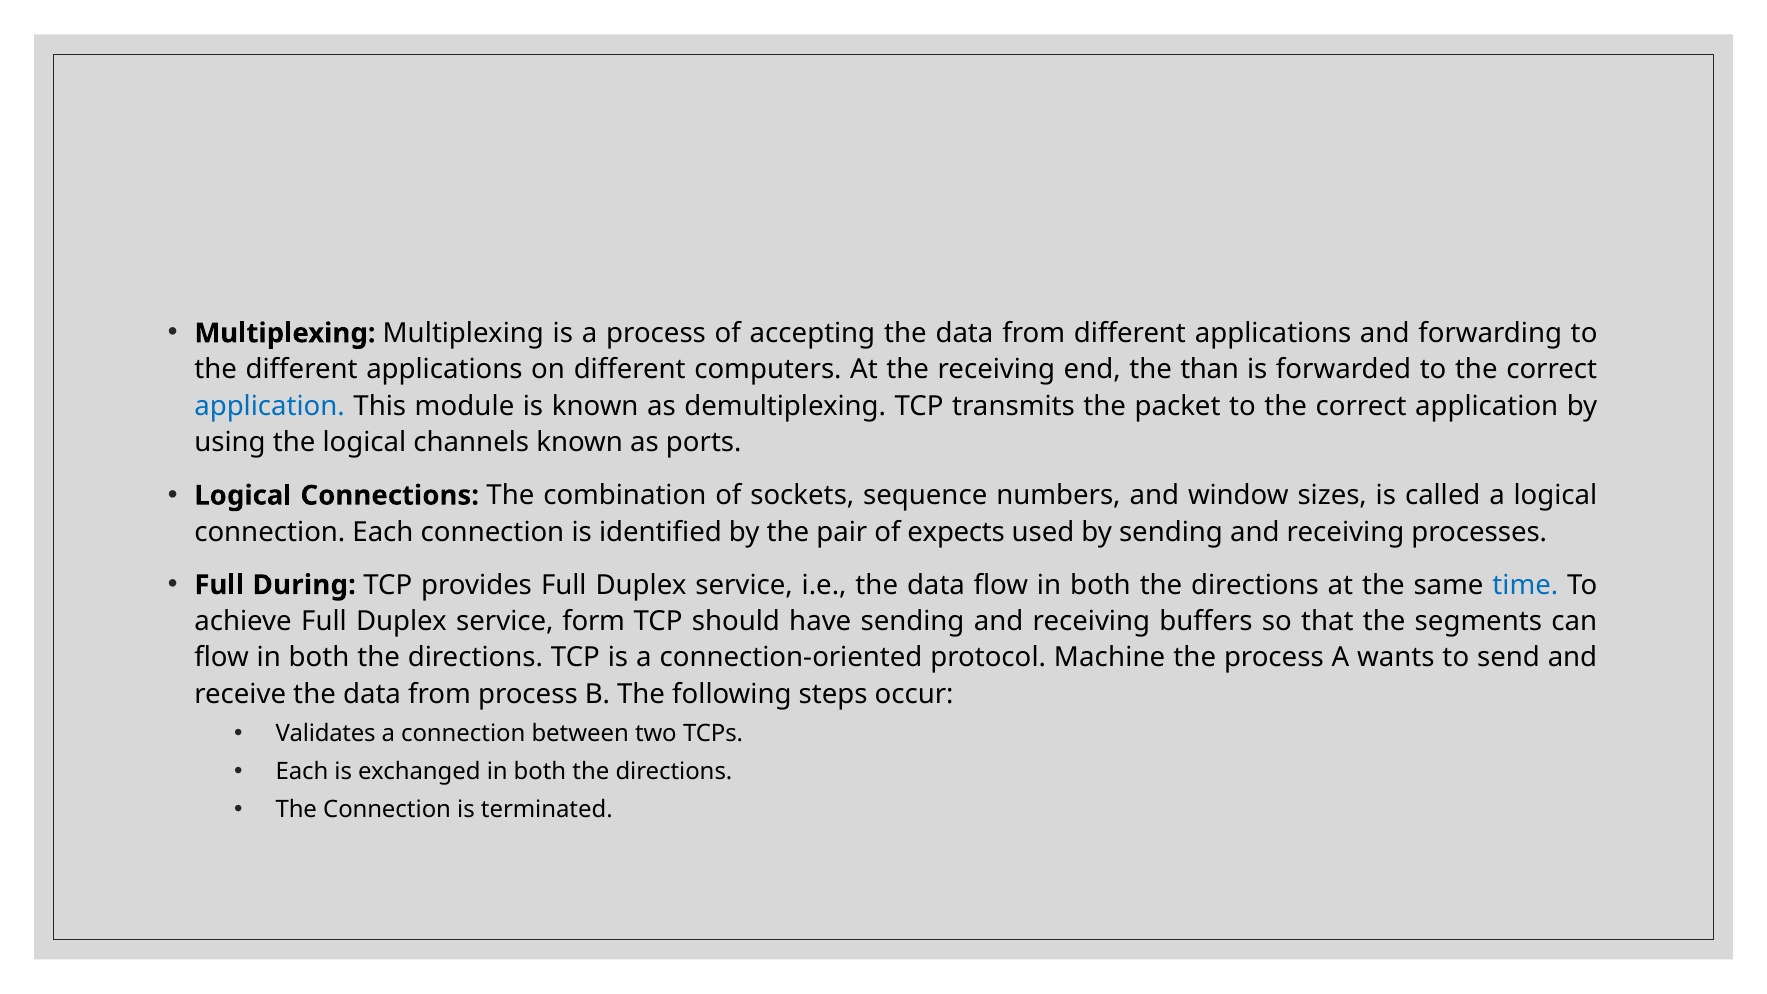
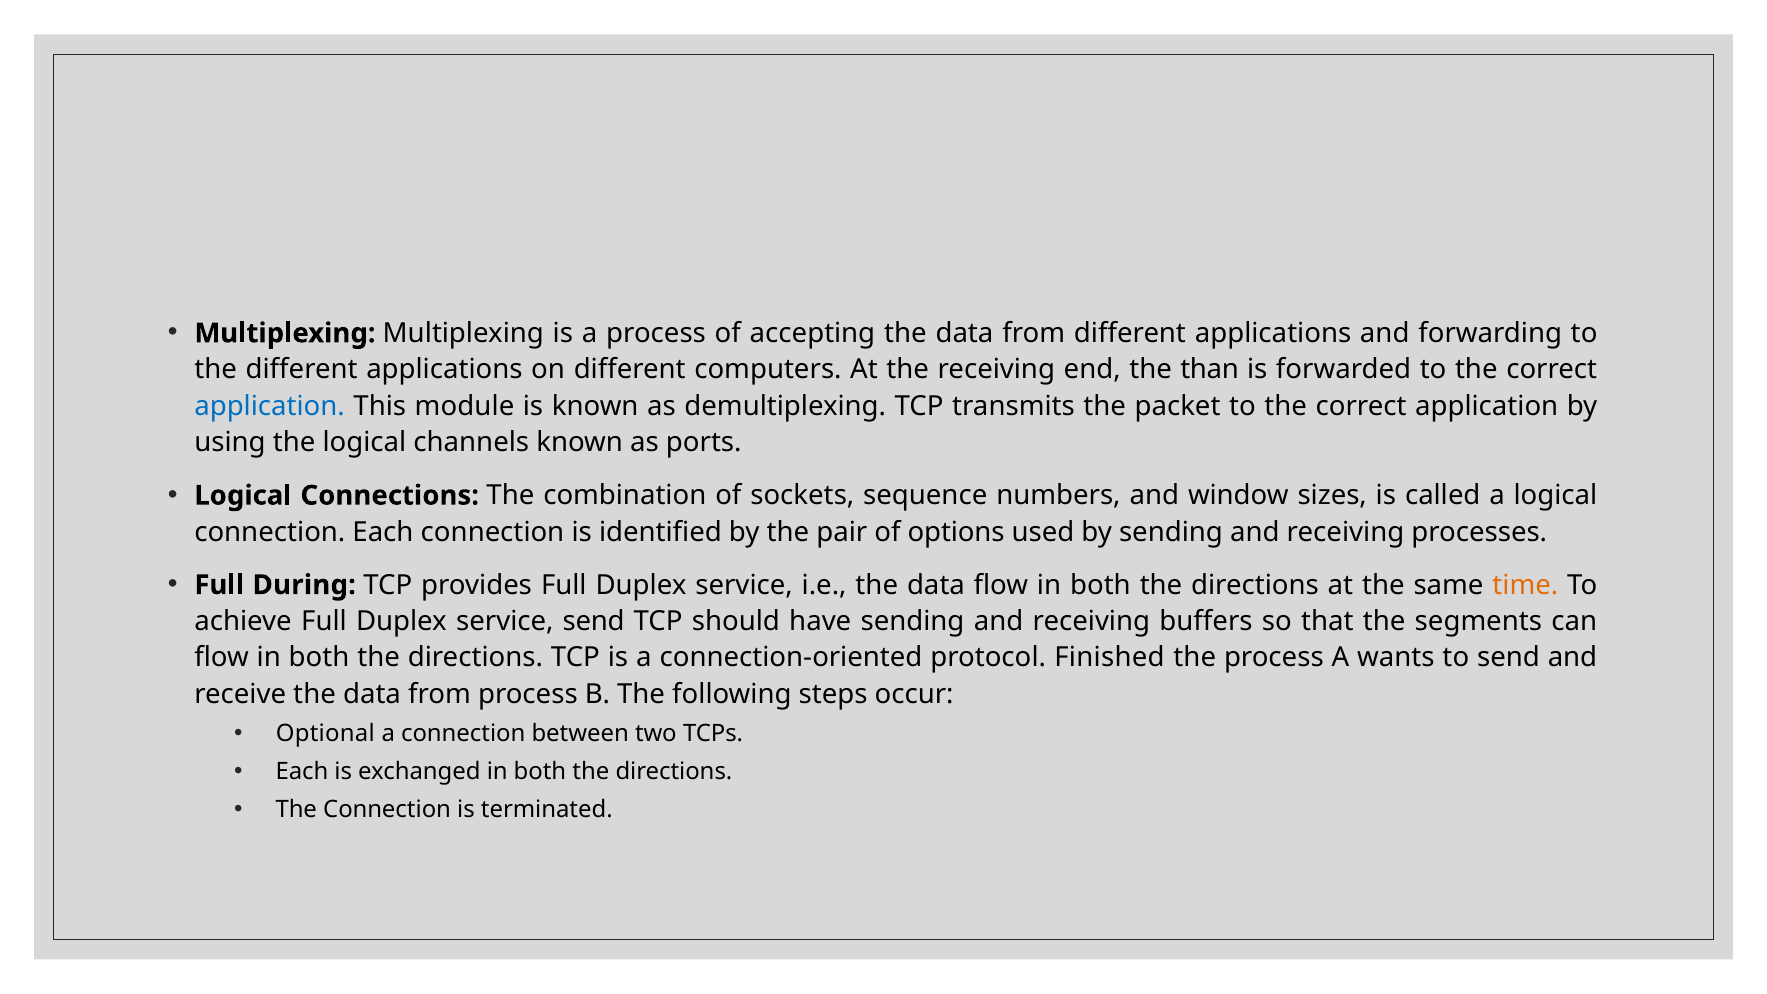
expects: expects -> options (956, 532)
time colour: blue -> orange (1525, 585)
service form: form -> send (594, 621)
Machine: Machine -> Finished (1110, 658)
Validates: Validates -> Optional (325, 734)
